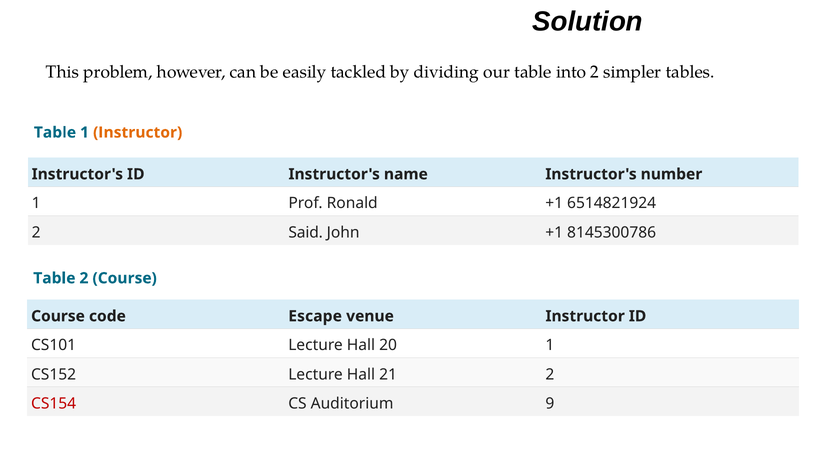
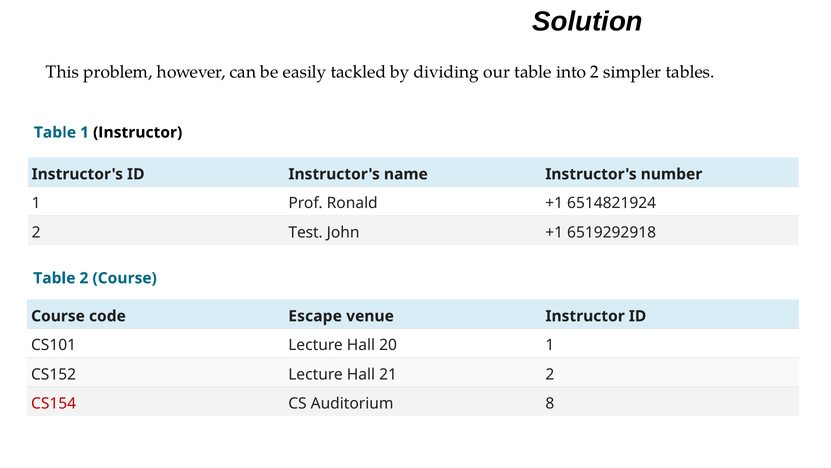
Instructor colour: orange -> black (138, 132)
Said: Said -> Test (306, 232)
8145300786: 8145300786 -> 6519292918 (612, 232)
9: 9 -> 8 (550, 403)
